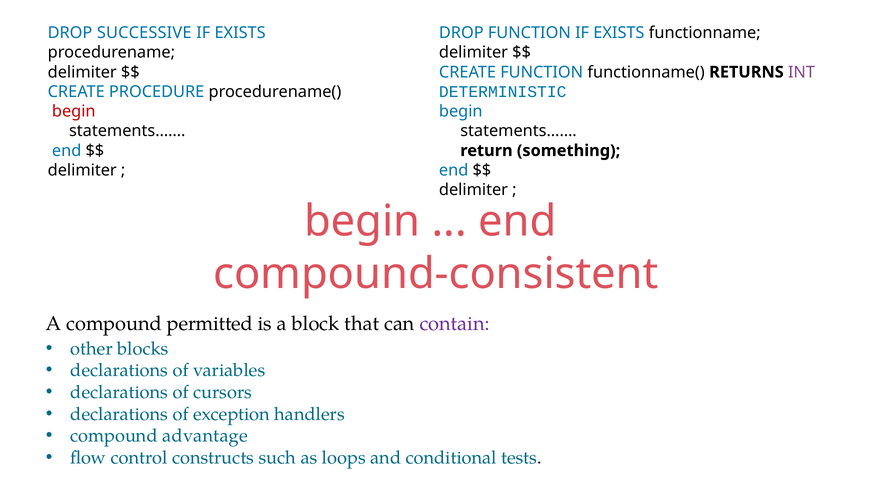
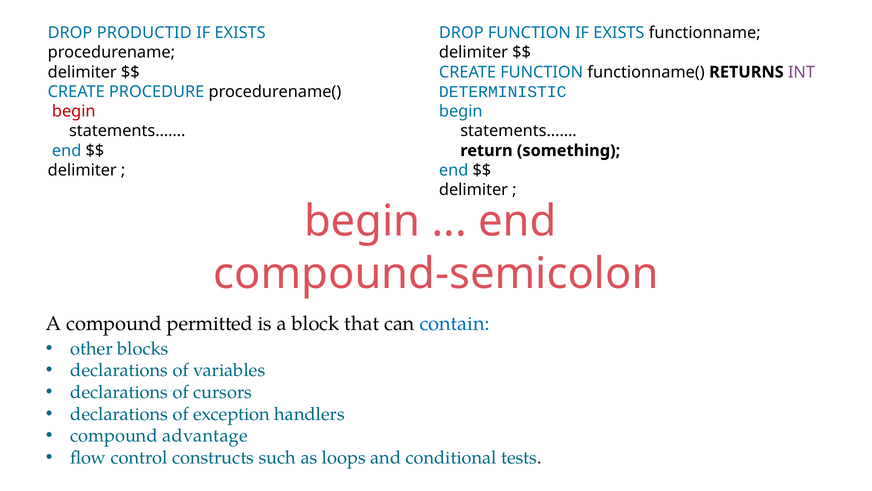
SUCCESSIVE: SUCCESSIVE -> PRODUCTID (144, 33)
compound-consistent: compound-consistent -> compound-semicolon (436, 273)
contain colour: purple -> blue (455, 323)
